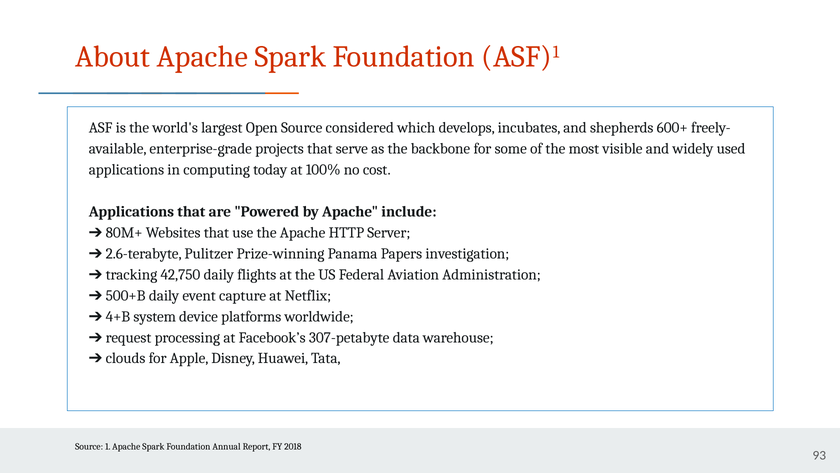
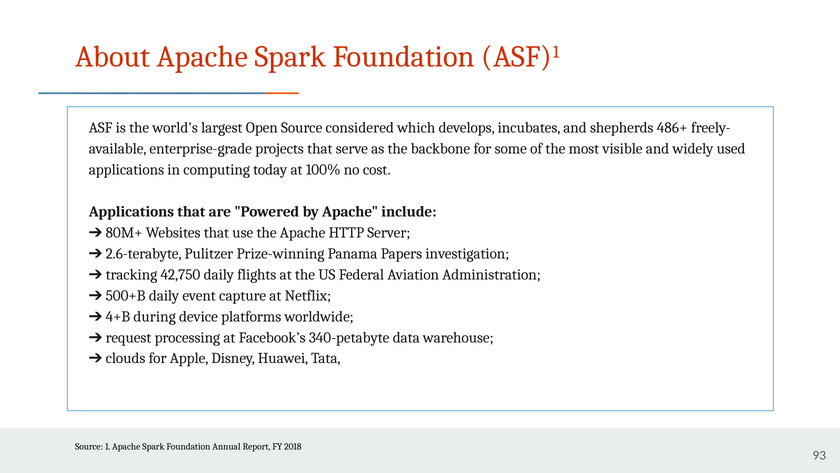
600+: 600+ -> 486+ (672, 128)
system: system -> during (155, 316)
307-petabyte: 307-petabyte -> 340-petabyte (349, 337)
